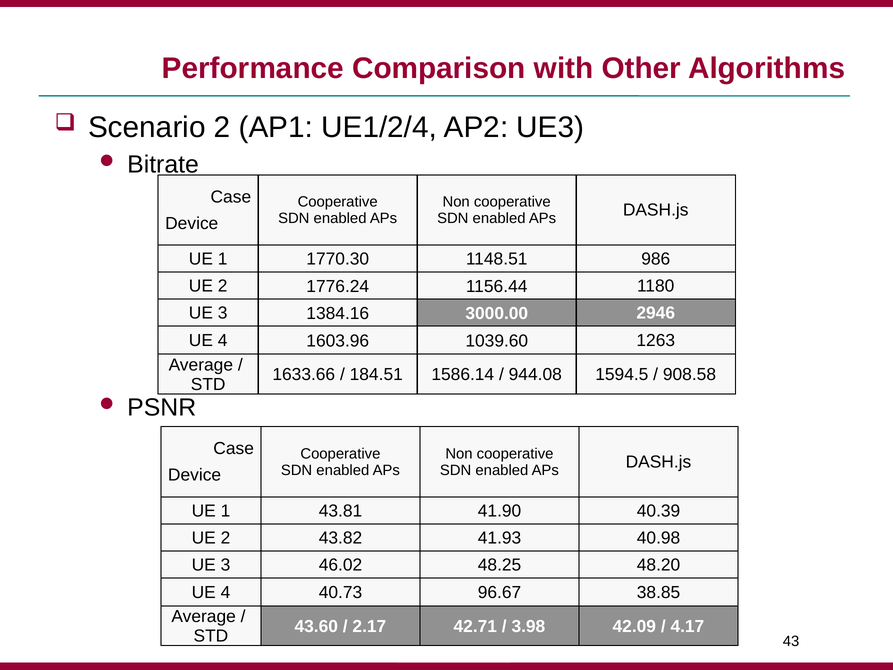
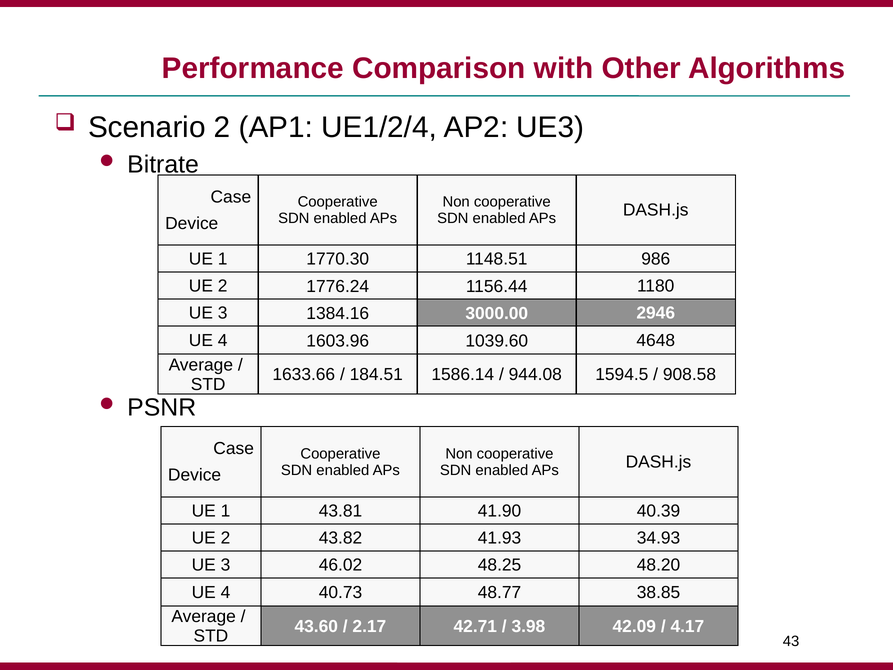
1263: 1263 -> 4648 (656, 341)
40.98: 40.98 -> 34.93 (659, 538)
96.67: 96.67 -> 48.77 (500, 592)
